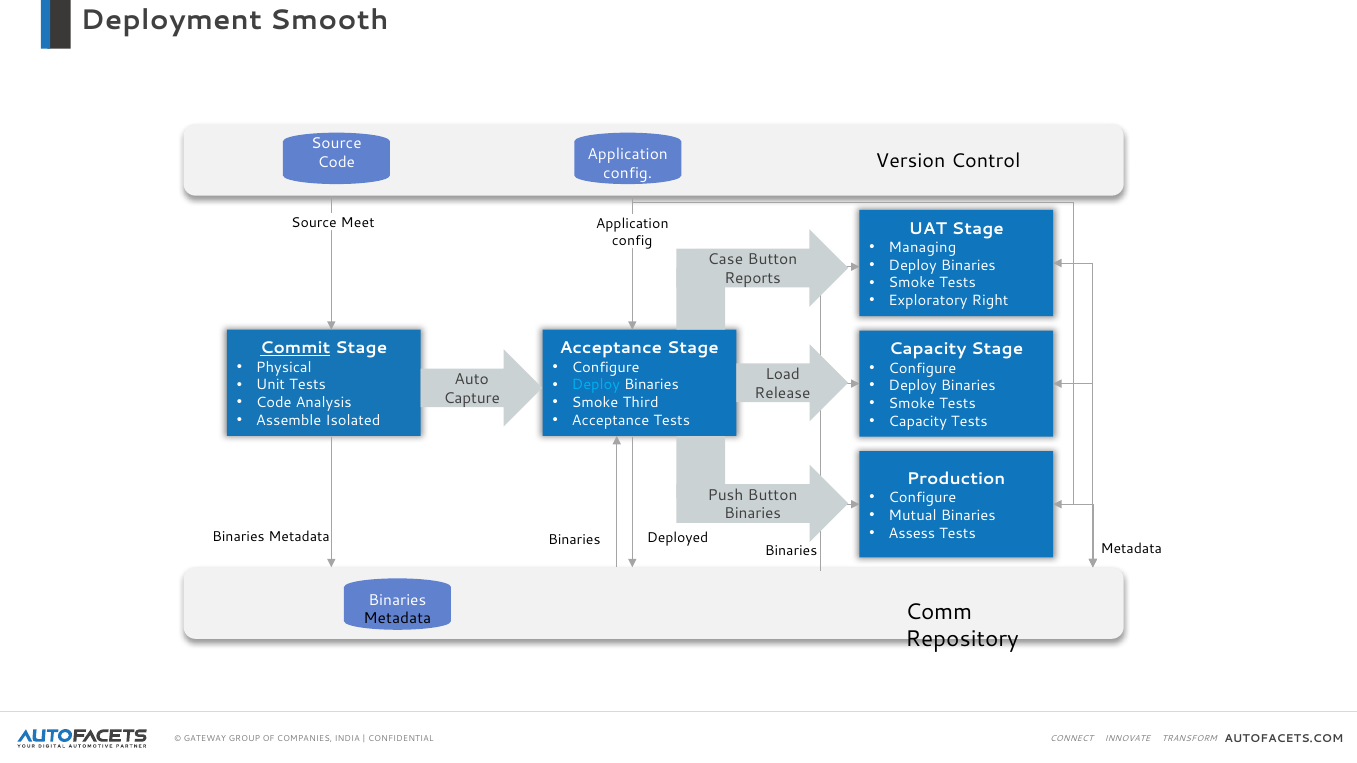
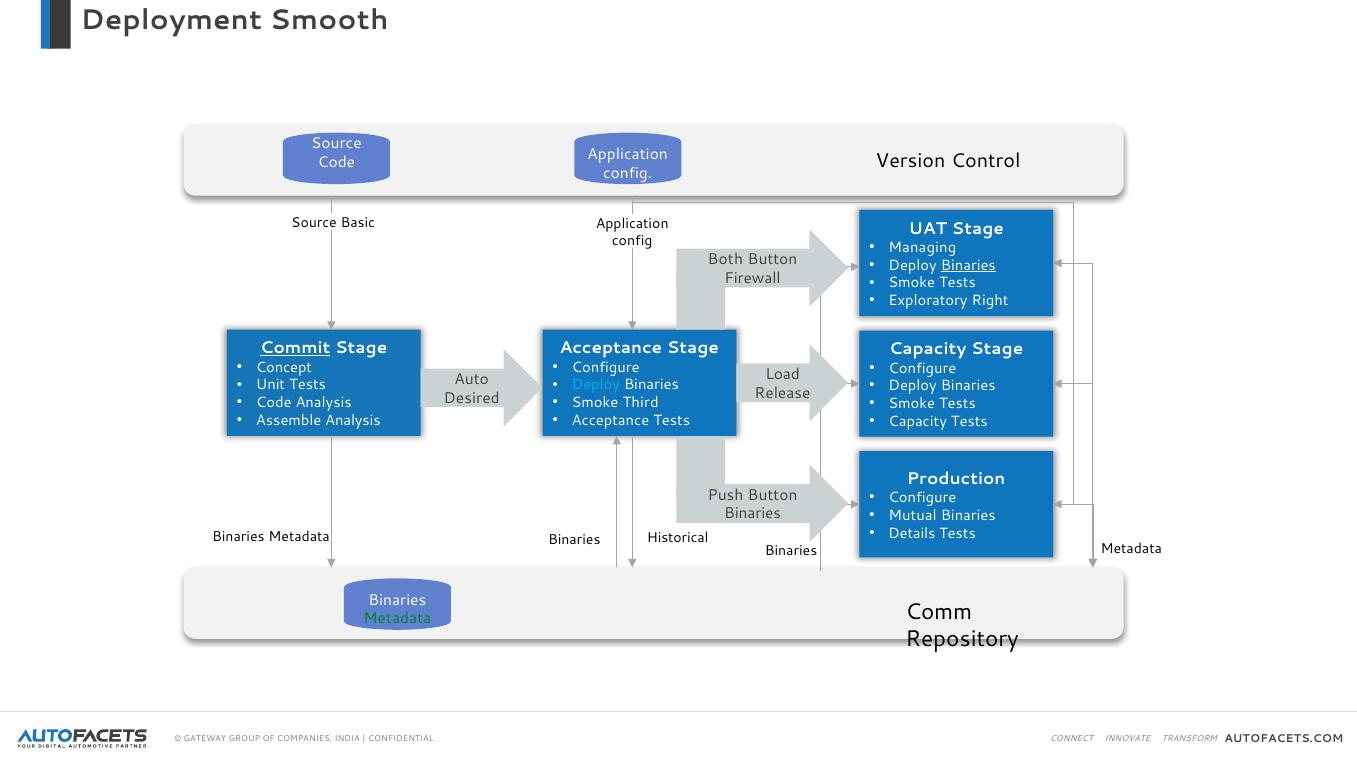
Meet: Meet -> Basic (358, 223)
Case: Case -> Both (725, 260)
Binaries underline: none -> present (968, 265)
Reports: Reports -> Firewall (753, 279)
Physical: Physical -> Concept (284, 367)
Capture: Capture -> Desired (472, 398)
Assemble Isolated: Isolated -> Analysis (353, 421)
Assess: Assess -> Details (912, 533)
Deployed: Deployed -> Historical (678, 538)
Metadata colour: black -> green (397, 619)
